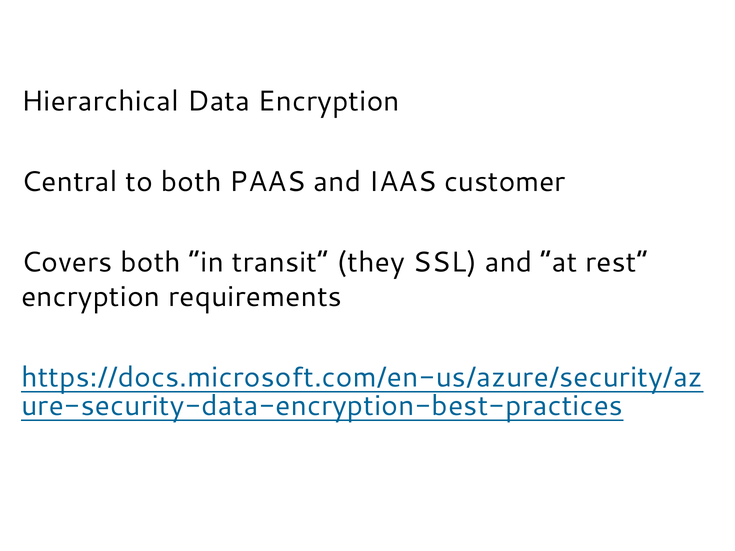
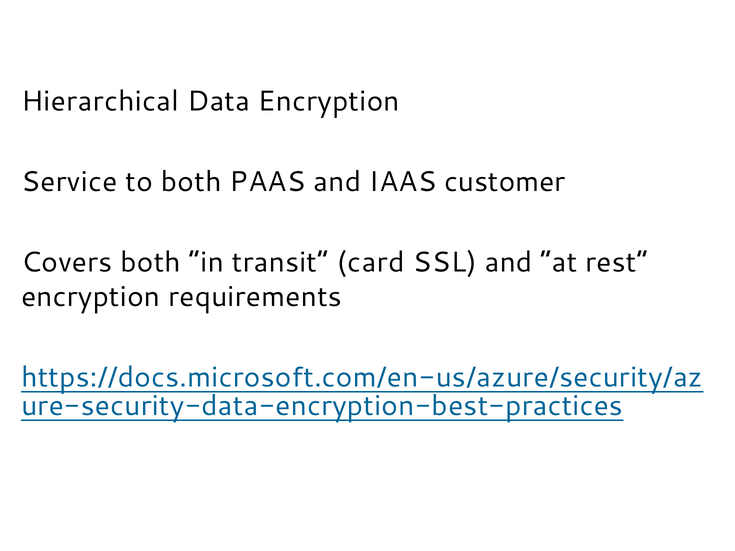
Central: Central -> Service (69, 182)
they: they -> card (371, 263)
